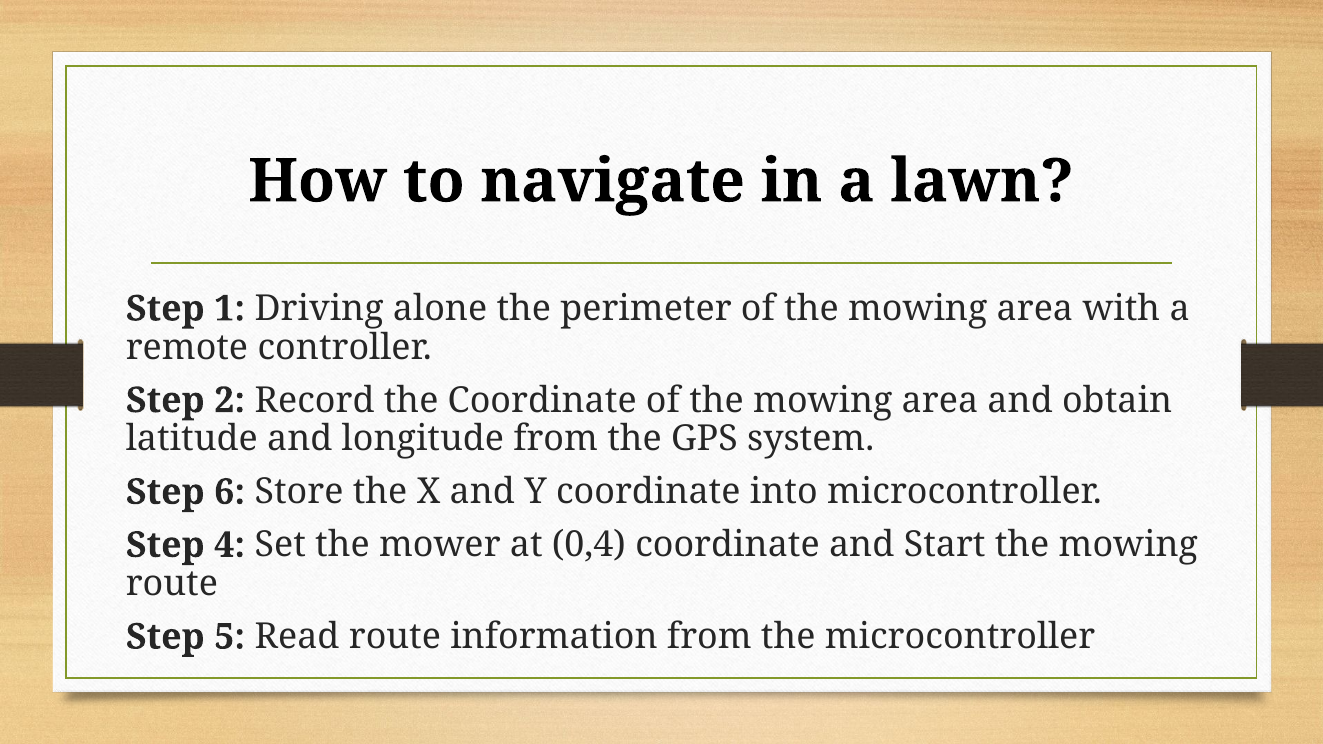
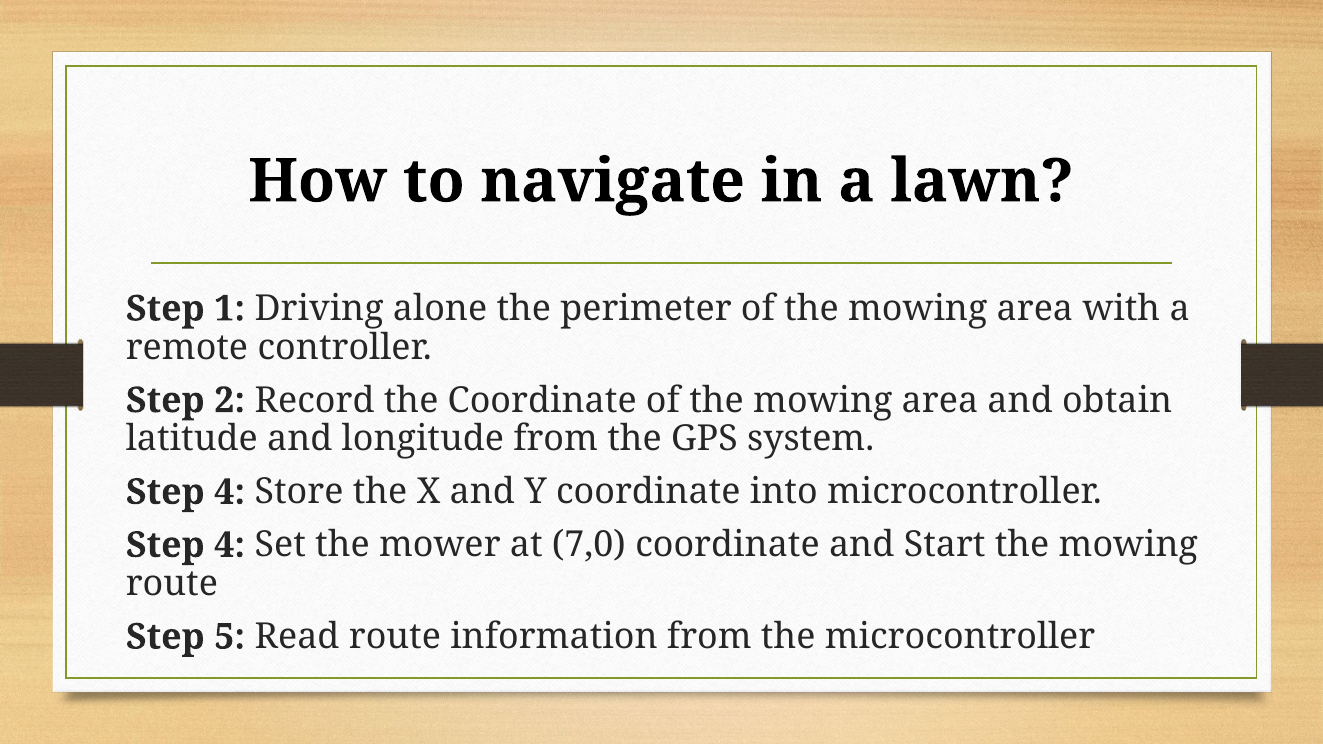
6: 6 -> 4 (230, 492)
0,4: 0,4 -> 7,0 (589, 545)
